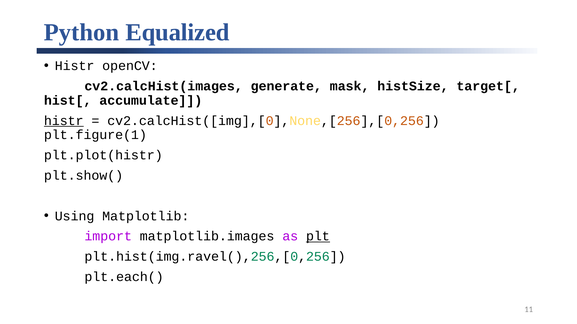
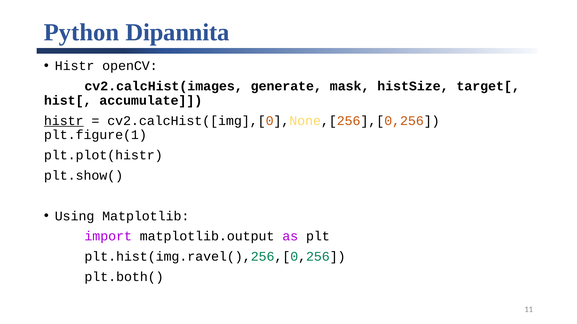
Equalized: Equalized -> Dipannita (177, 33)
matplotlib.images: matplotlib.images -> matplotlib.output (207, 237)
plt underline: present -> none (318, 237)
plt.each(: plt.each( -> plt.both( (124, 277)
